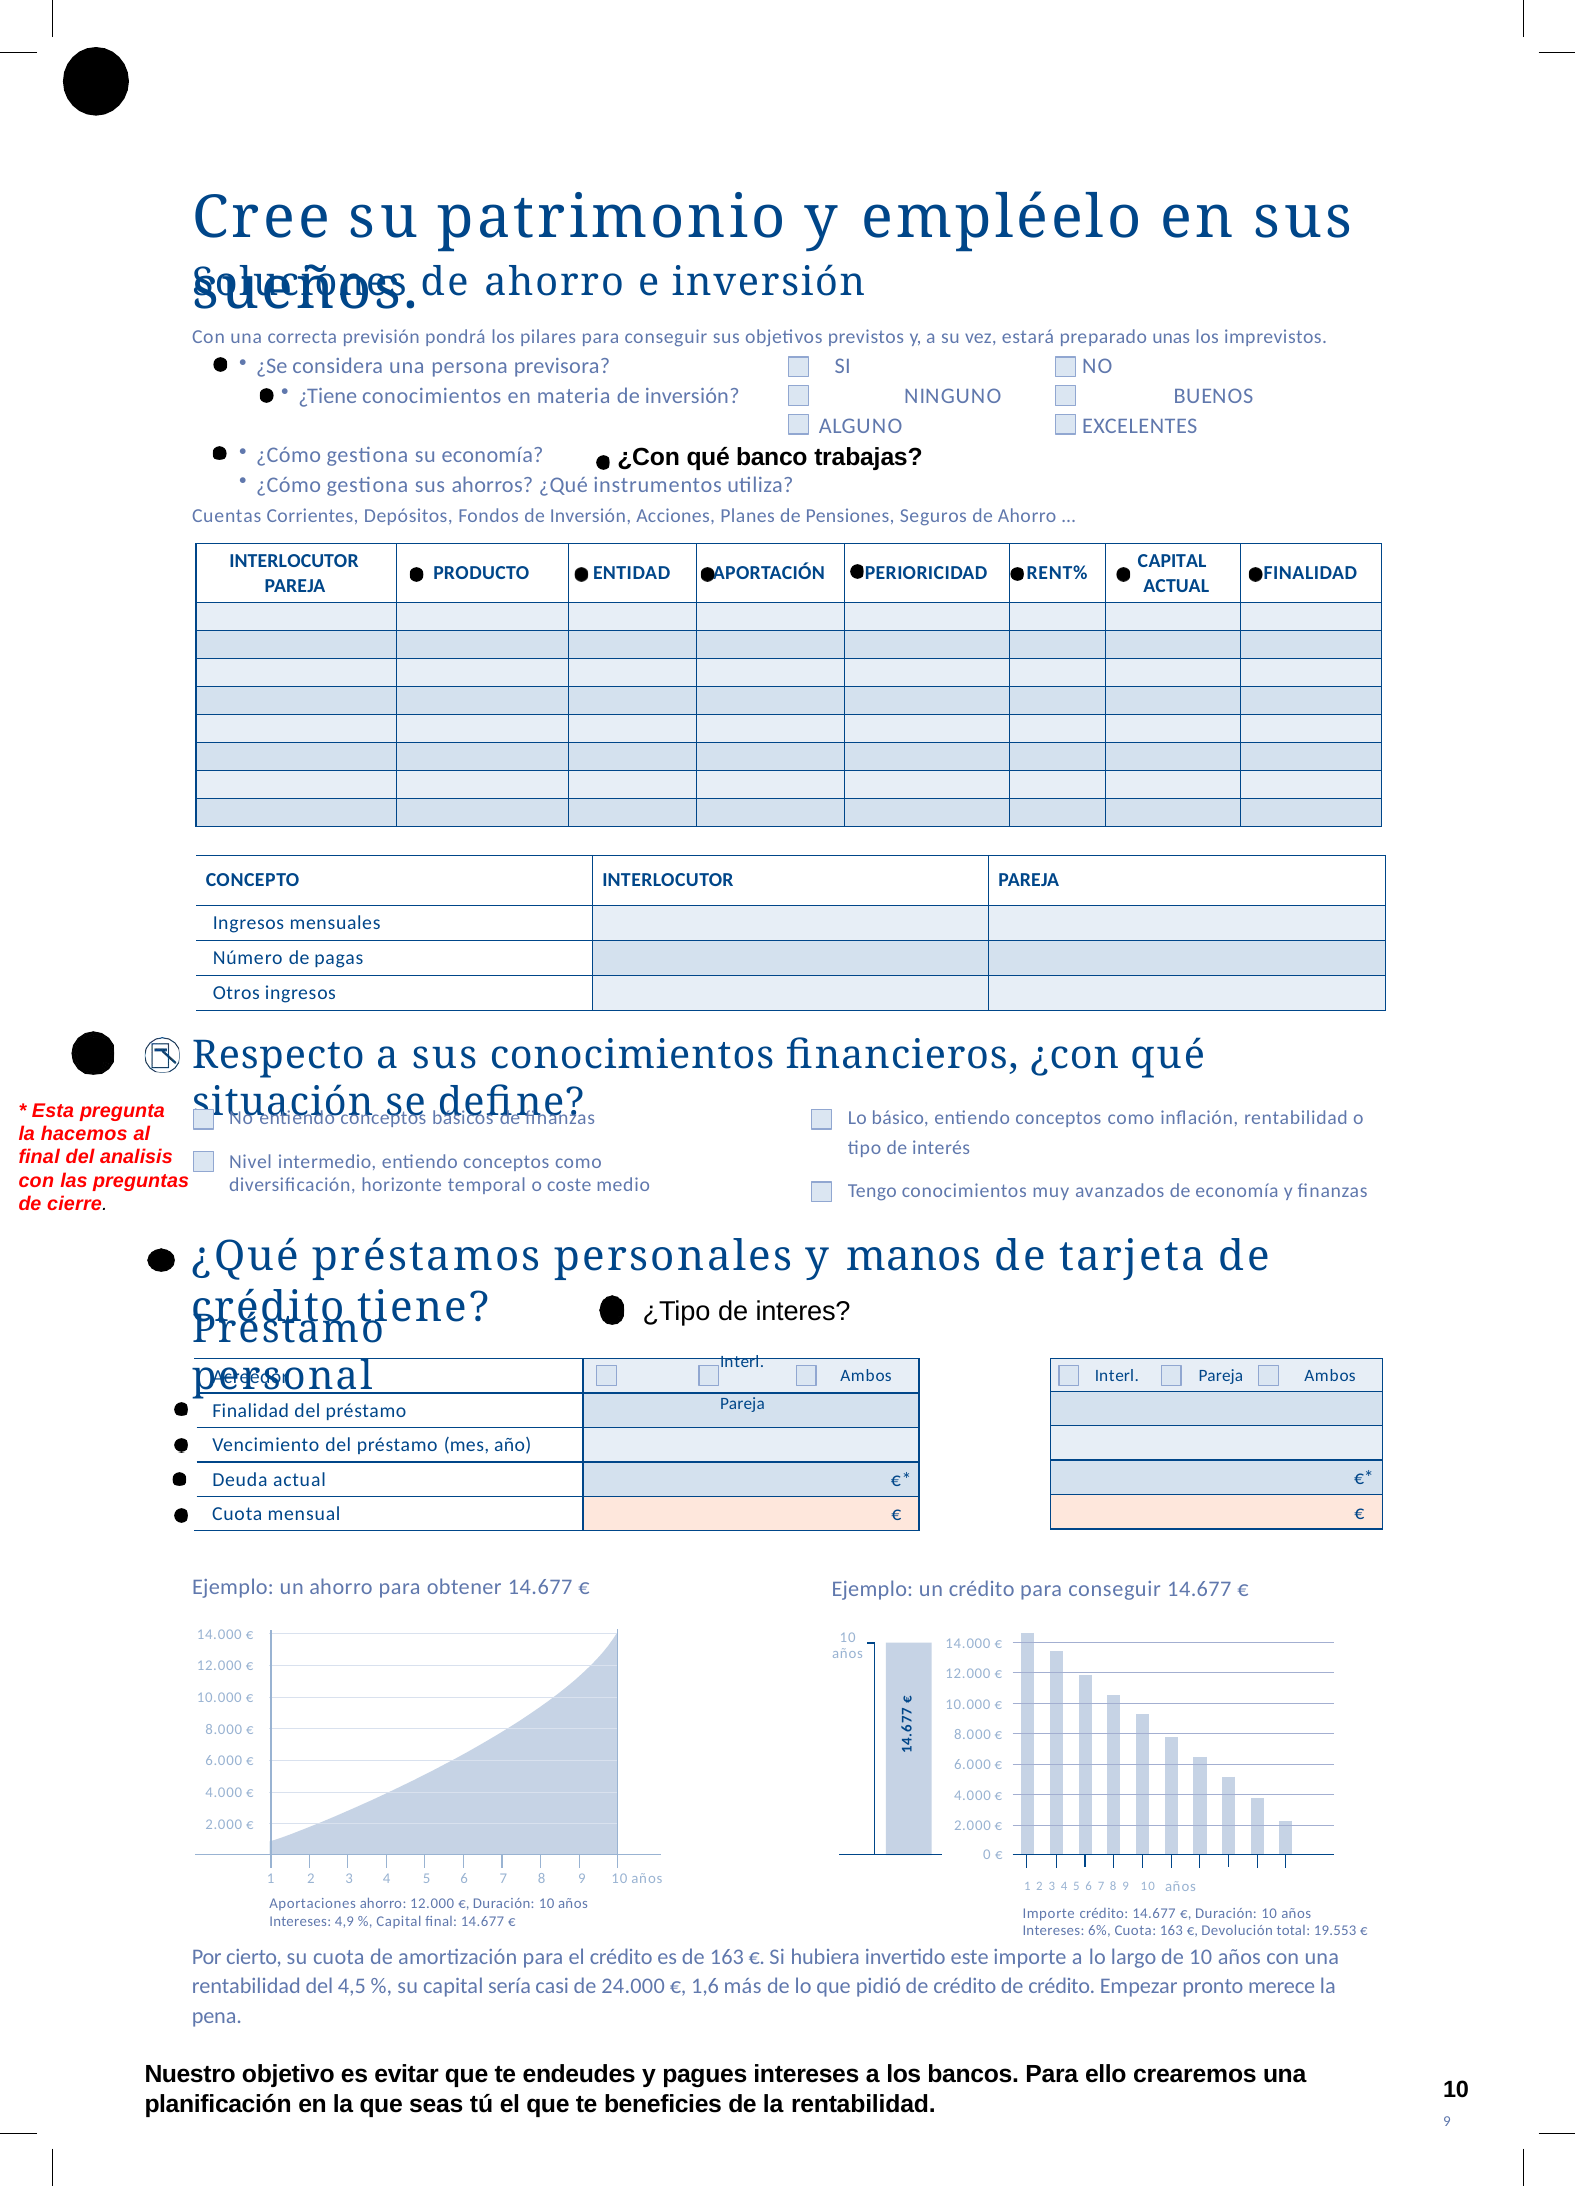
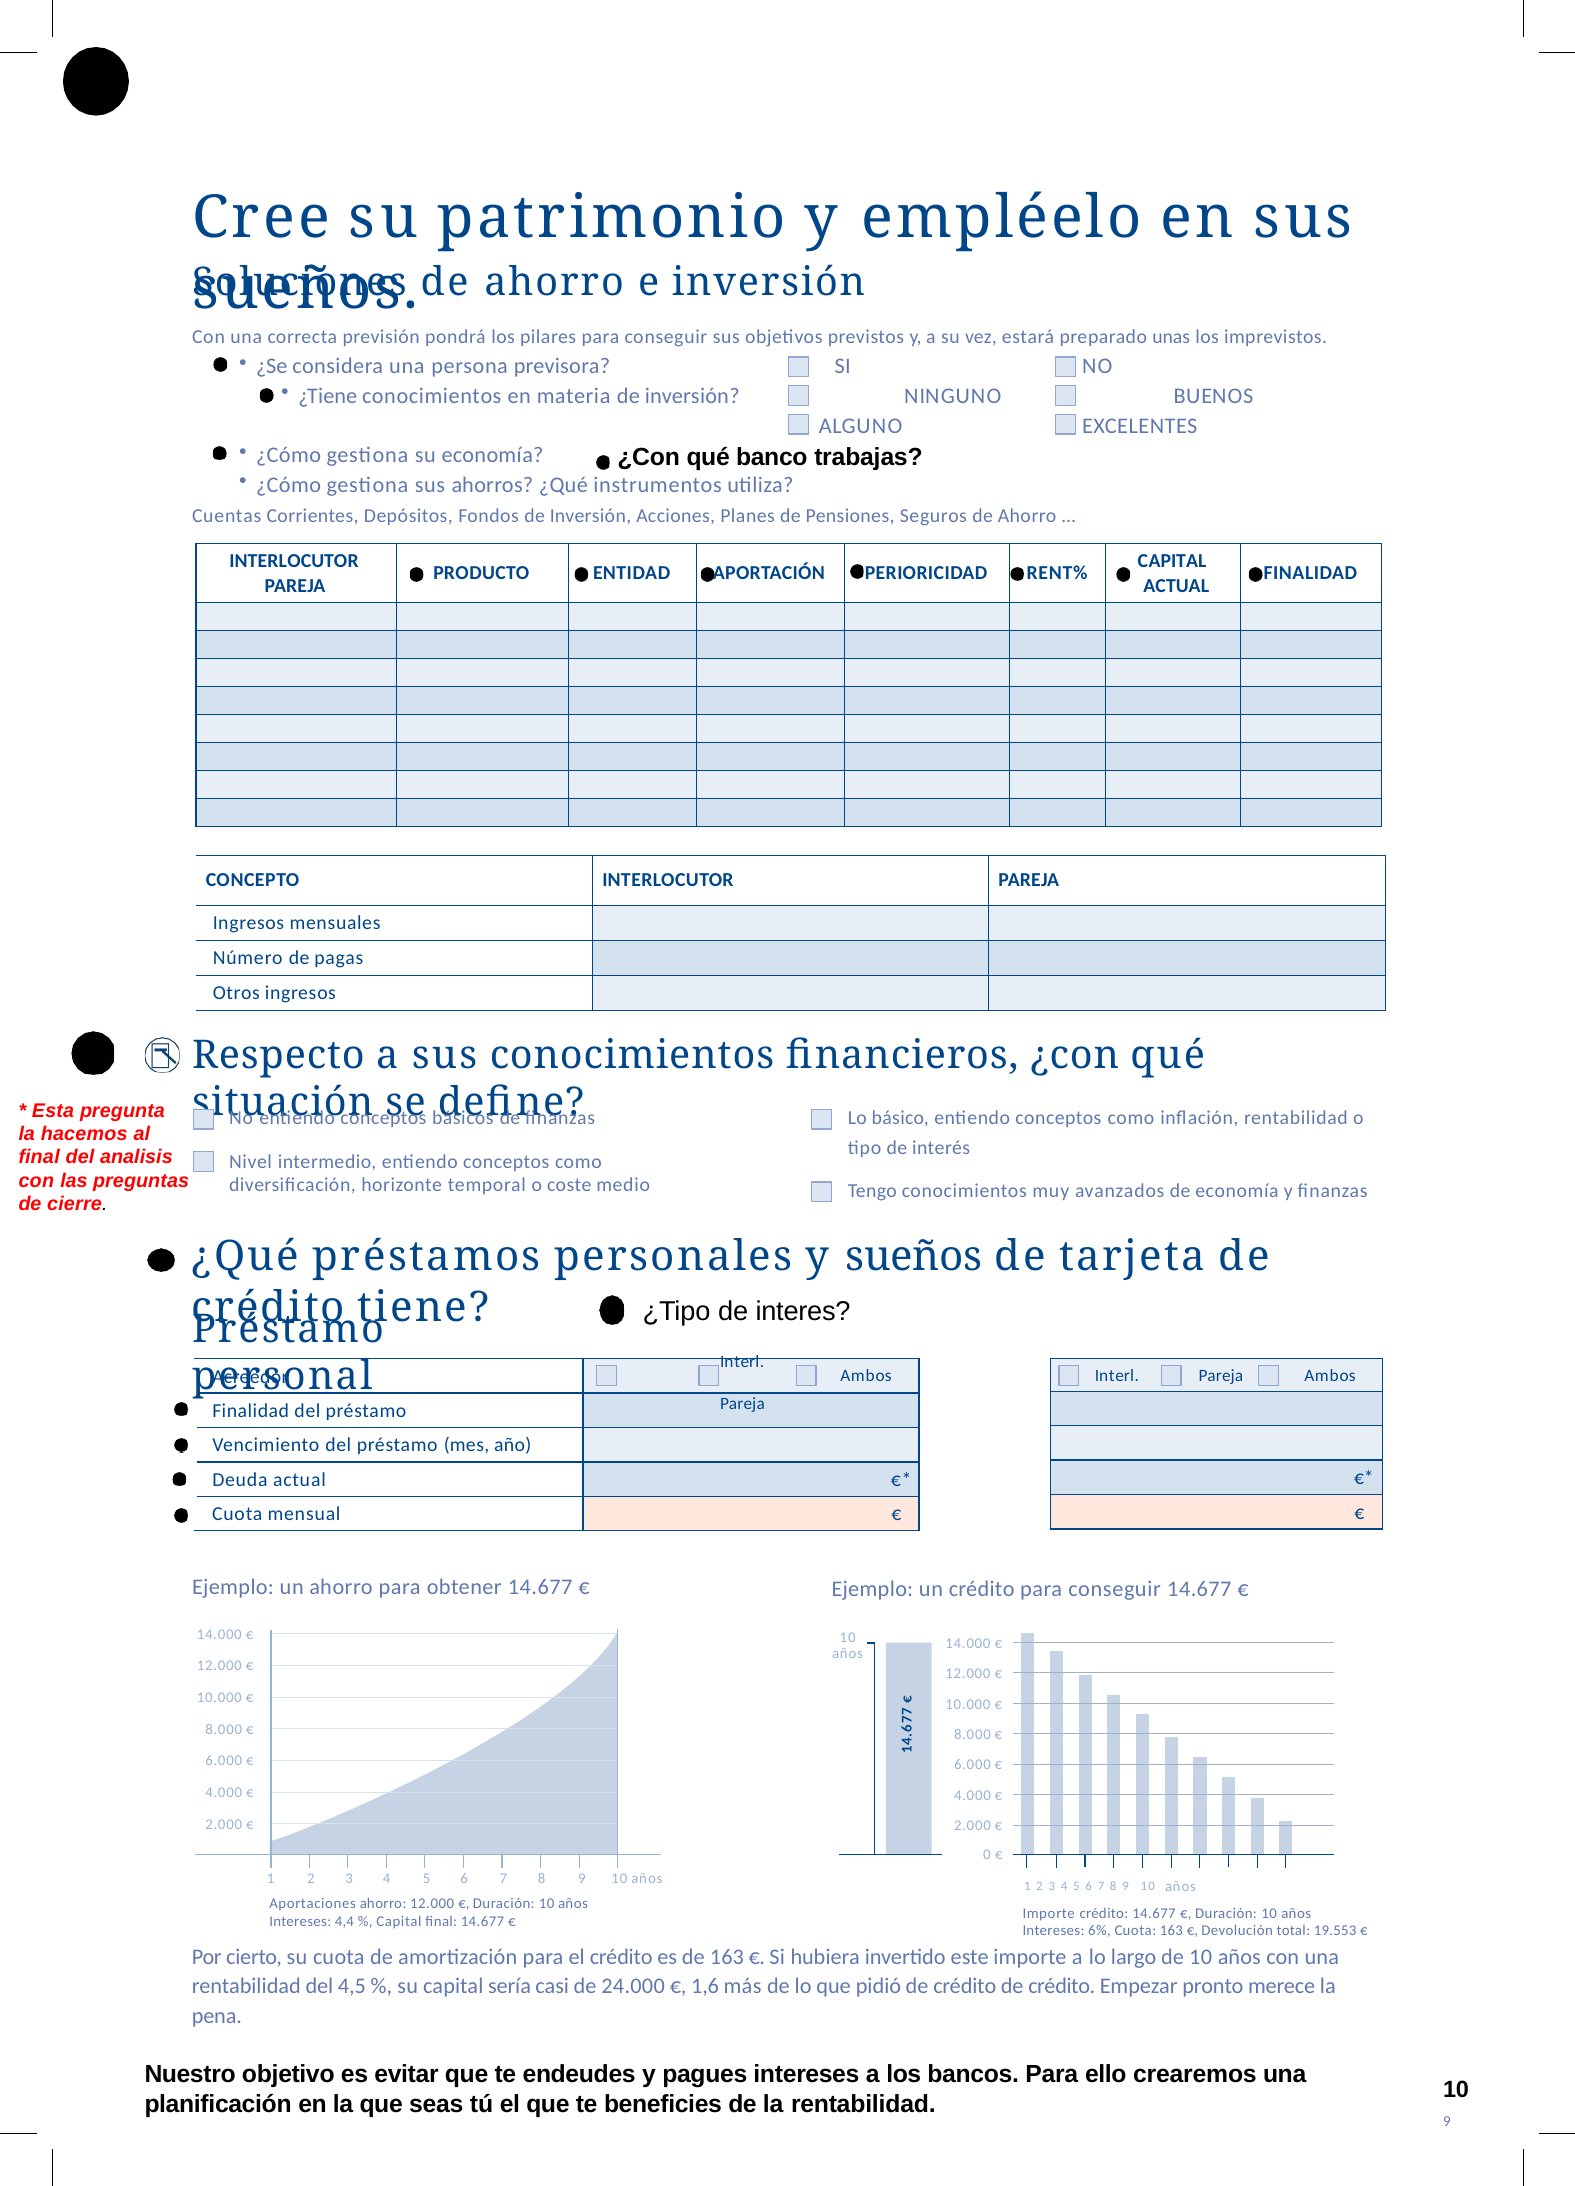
y manos: manos -> sueños (914, 1257)
4,9: 4,9 -> 4,4 (344, 1921)
